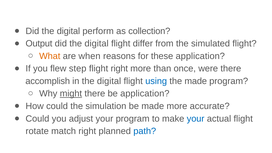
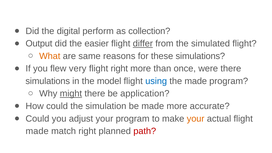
digital: digital -> easier (97, 44)
differ underline: none -> present (143, 44)
when: when -> same (90, 56)
these application: application -> simulations (200, 56)
step: step -> very (78, 69)
accomplish: accomplish -> simulations (48, 81)
in the digital: digital -> model (109, 81)
your colour: blue -> orange (196, 119)
rotate: rotate -> made (37, 131)
path colour: blue -> red (145, 131)
